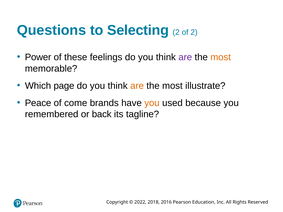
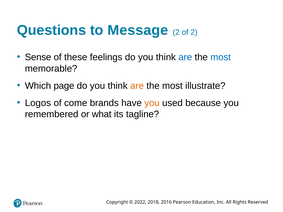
Selecting: Selecting -> Message (138, 30)
Power: Power -> Sense (38, 57)
are colour: purple -> blue (185, 57)
most colour: orange -> blue (221, 57)
Peace: Peace -> Logos (38, 103)
back: back -> what (102, 114)
